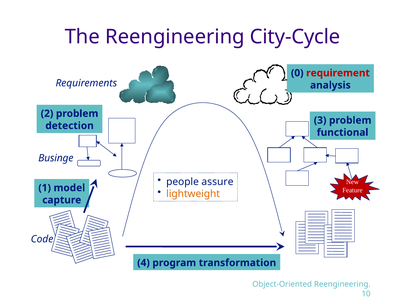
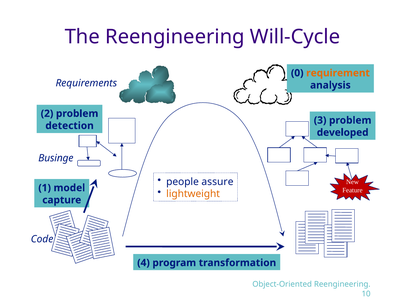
City-Cycle: City-Cycle -> Will-Cycle (295, 37)
requirement colour: red -> orange (338, 73)
functional: functional -> developed (343, 132)
